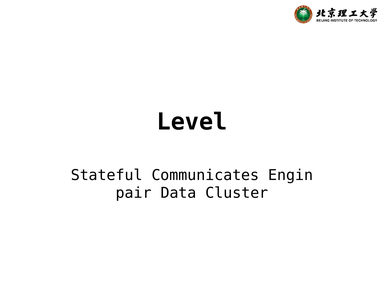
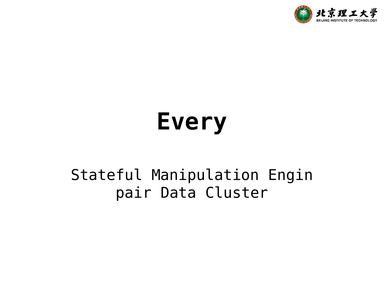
Level: Level -> Every (192, 122)
Communicates: Communicates -> Manipulation (205, 175)
